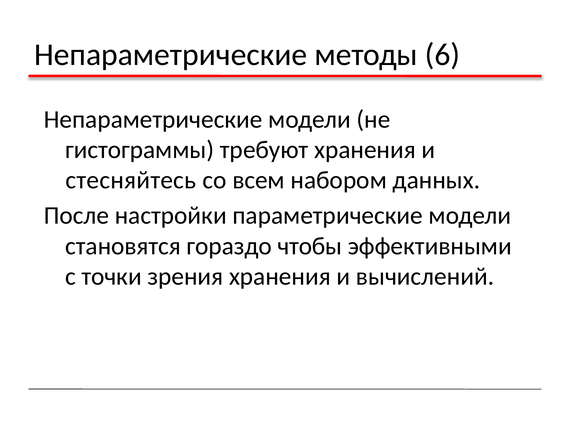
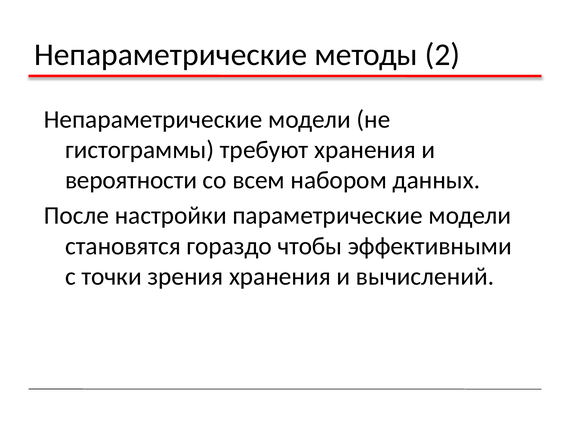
6: 6 -> 2 (442, 55)
стесняйтесь: стесняйтесь -> вероятности (131, 180)
